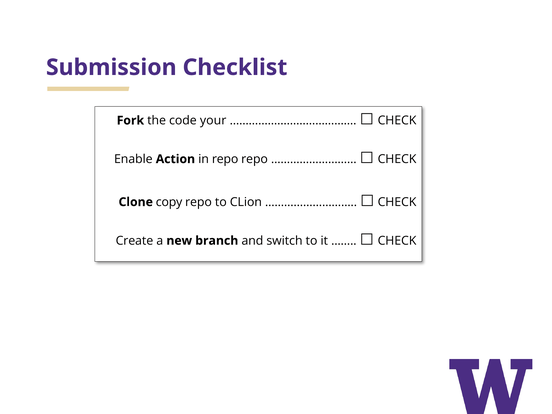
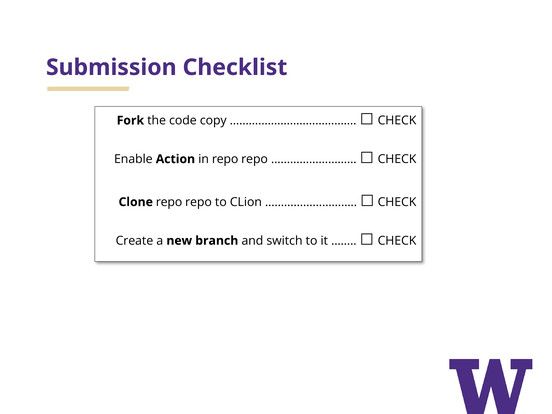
your: your -> copy (213, 120)
Clone copy: copy -> repo (169, 202)
